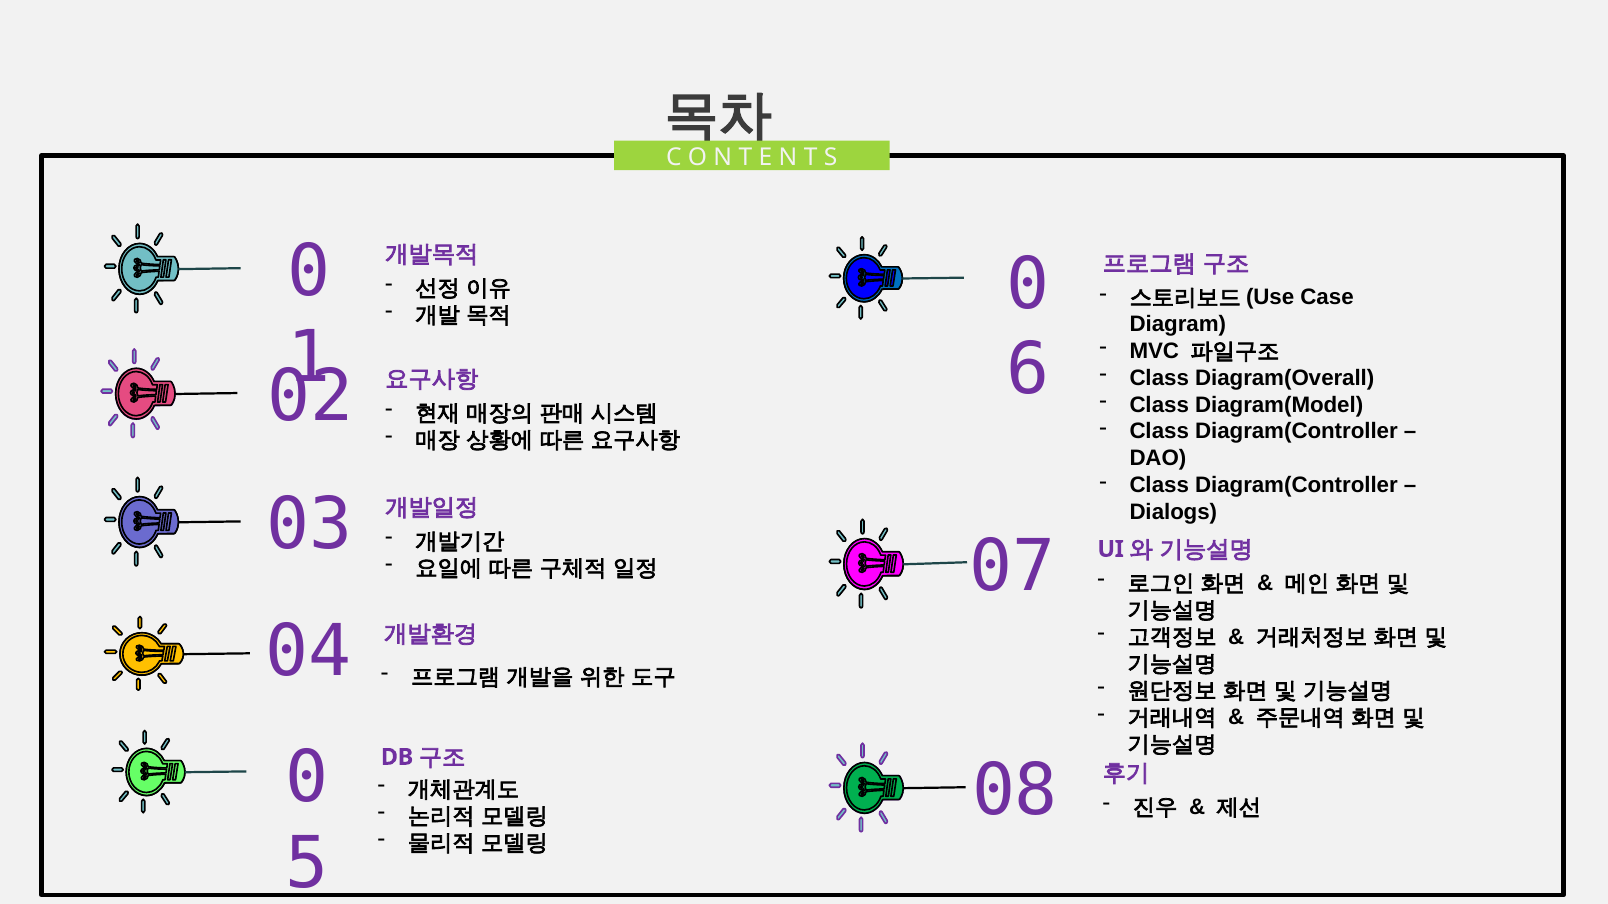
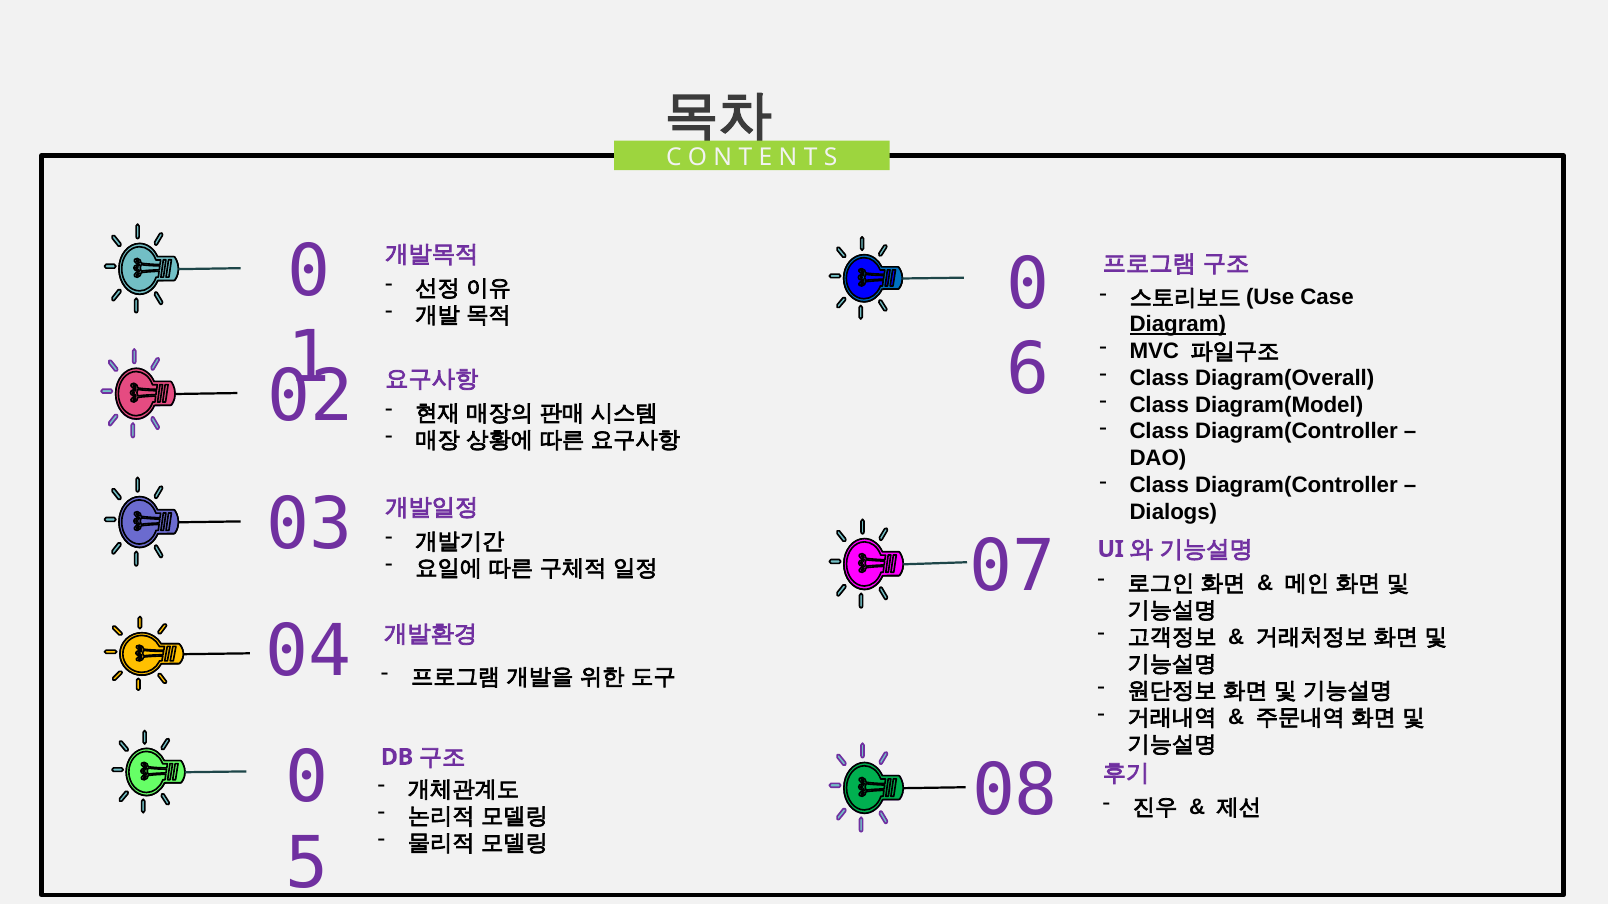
Diagram underline: none -> present (1178, 324)
